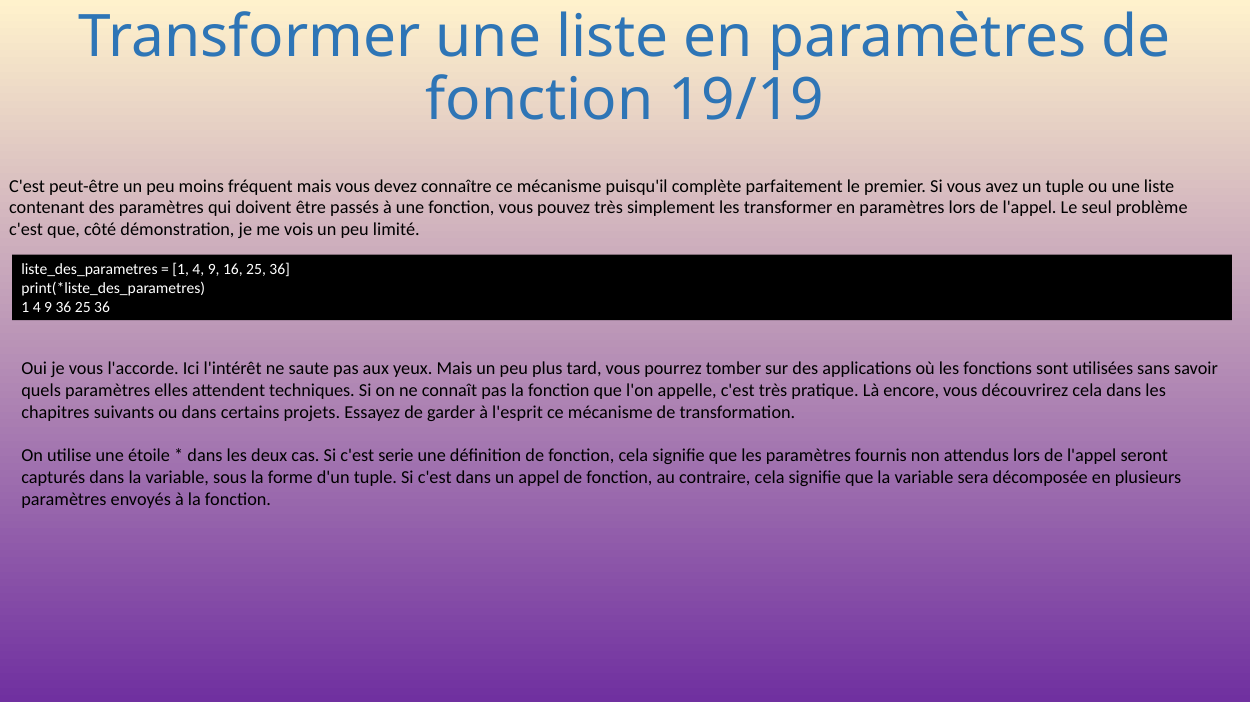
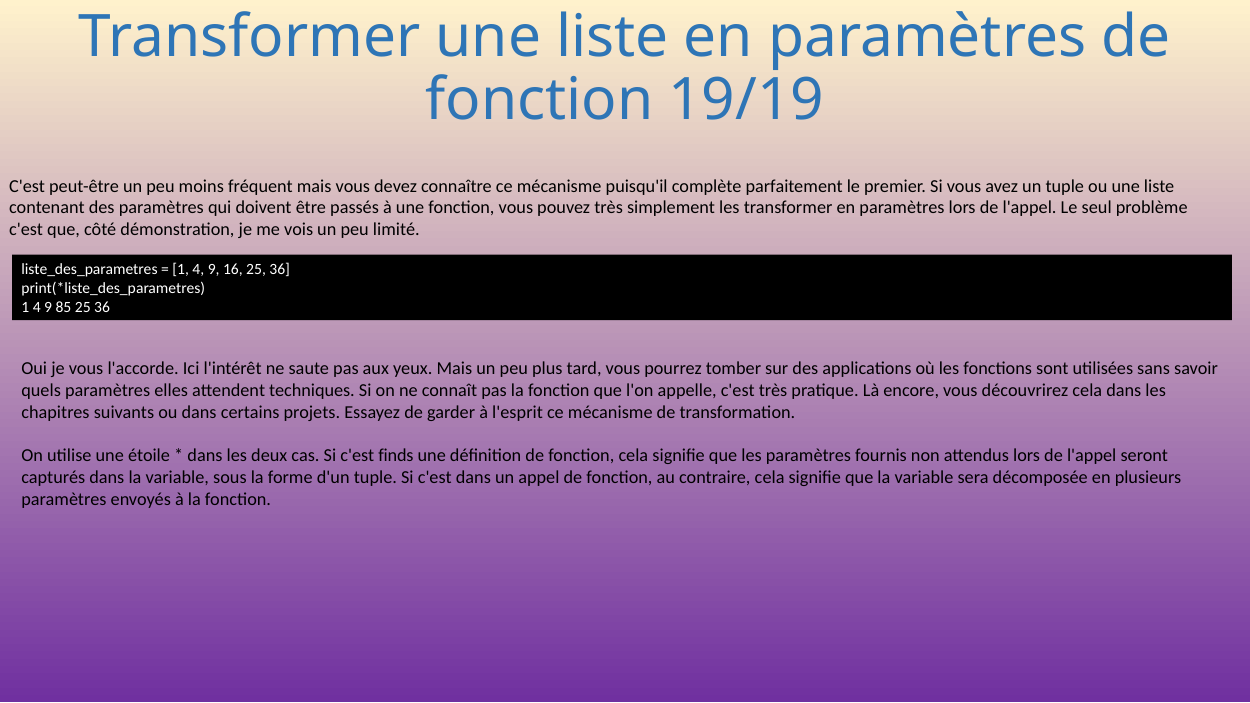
9 36: 36 -> 85 (63, 307)
serie: serie -> finds (396, 456)
